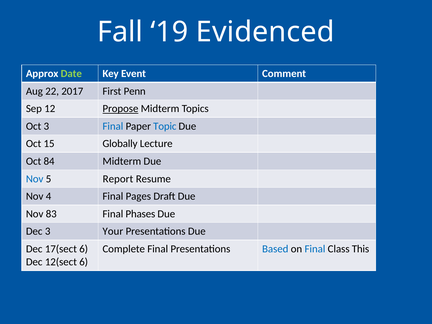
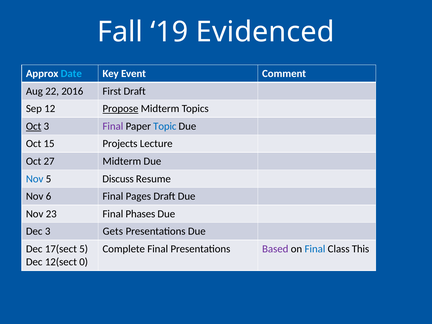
Date colour: light green -> light blue (71, 74)
2017: 2017 -> 2016 (72, 91)
First Penn: Penn -> Draft (135, 91)
Oct underline: none -> present (34, 126)
Final colour: blue -> purple (113, 126)
Globally: Globally -> Projects (120, 144)
84: 84 -> 27 (49, 161)
Report: Report -> Discuss (118, 179)
4: 4 -> 6 (49, 196)
83: 83 -> 23 (51, 214)
Your: Your -> Gets (113, 231)
17(sect 6: 6 -> 5 (84, 249)
Based colour: blue -> purple (275, 249)
12(sect 6: 6 -> 0 (84, 262)
